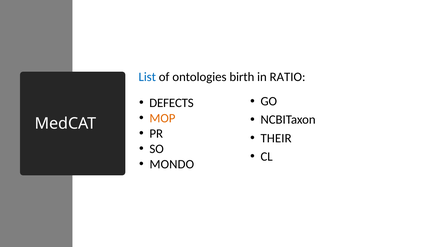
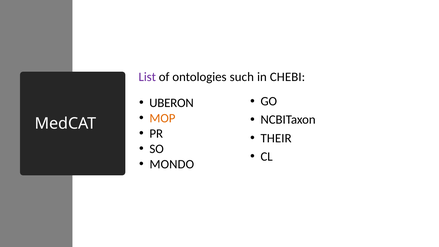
List colour: blue -> purple (147, 77)
birth: birth -> such (242, 77)
RATIO: RATIO -> CHEBI (288, 77)
DEFECTS: DEFECTS -> UBERON (171, 103)
